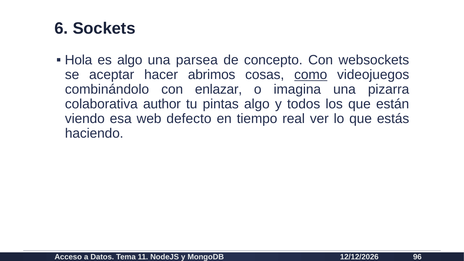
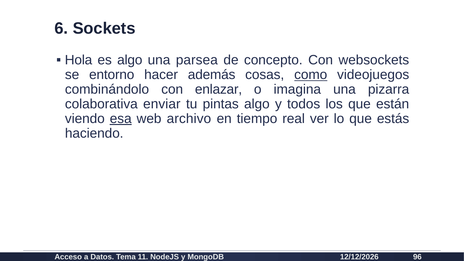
aceptar: aceptar -> entorno (112, 75)
abrimos: abrimos -> además (212, 75)
author: author -> enviar (162, 104)
esa underline: none -> present (121, 119)
defecto: defecto -> archivo (189, 119)
